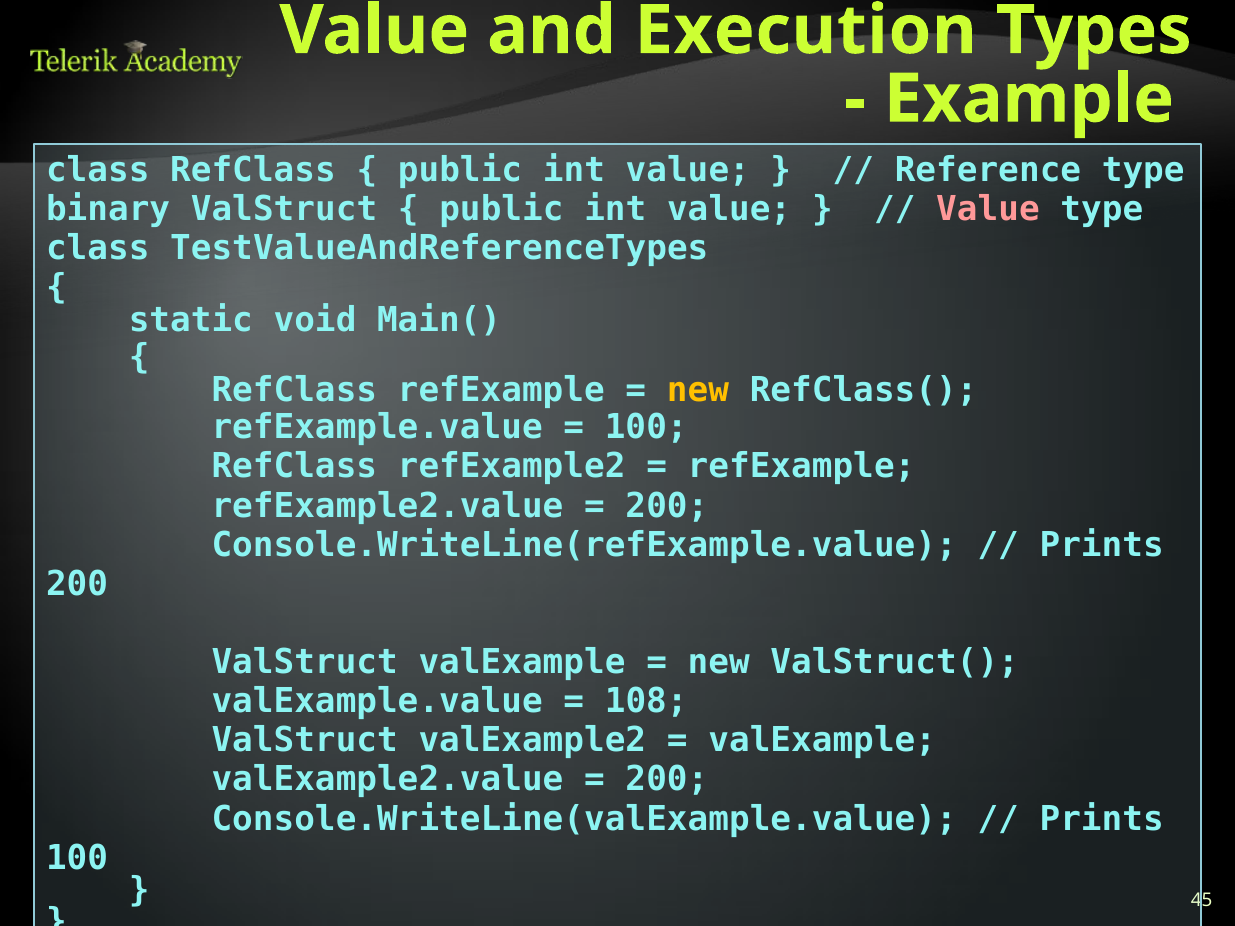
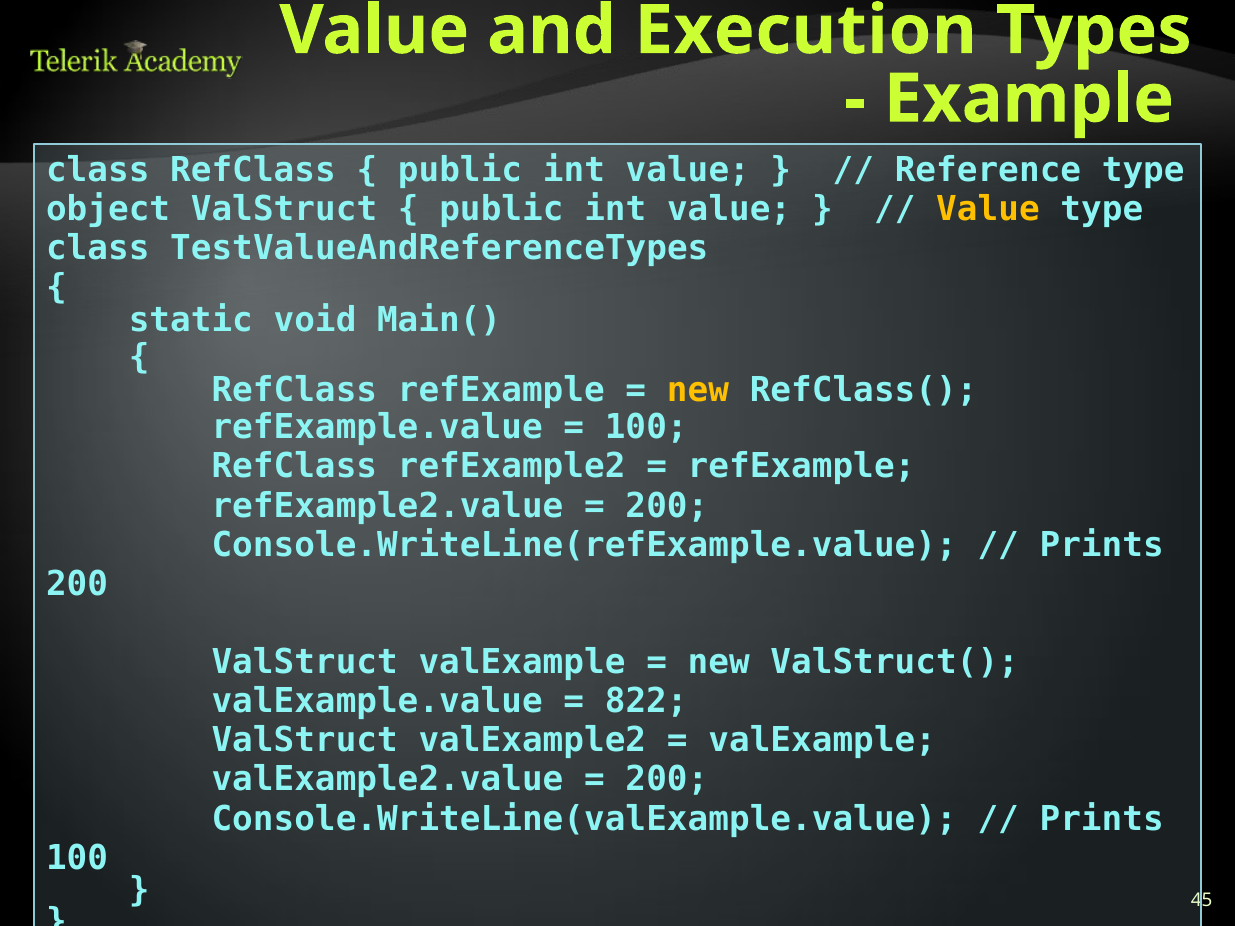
binary: binary -> object (108, 209)
Value colour: pink -> yellow (988, 209)
108: 108 -> 822 (646, 702)
